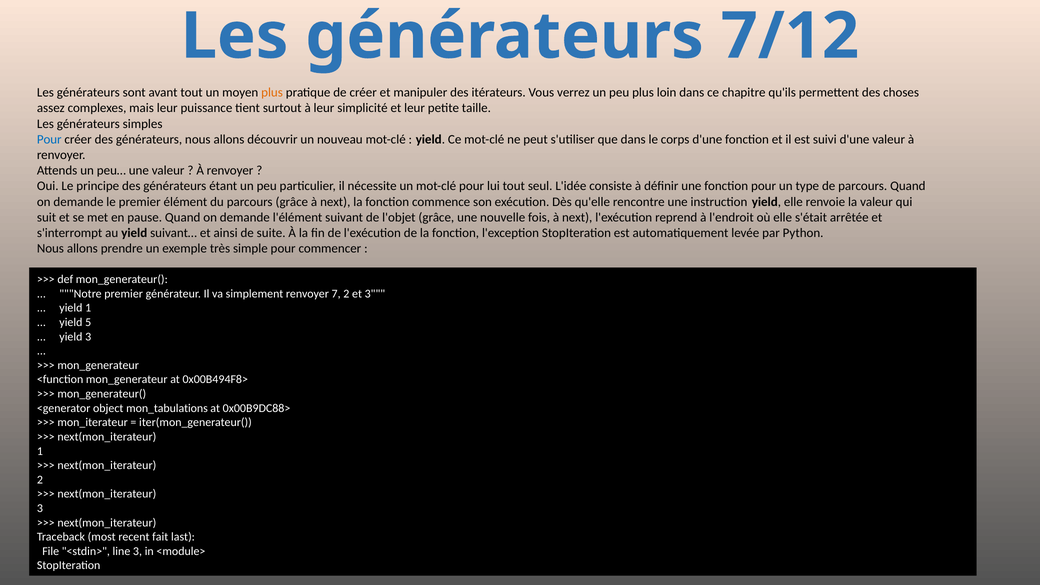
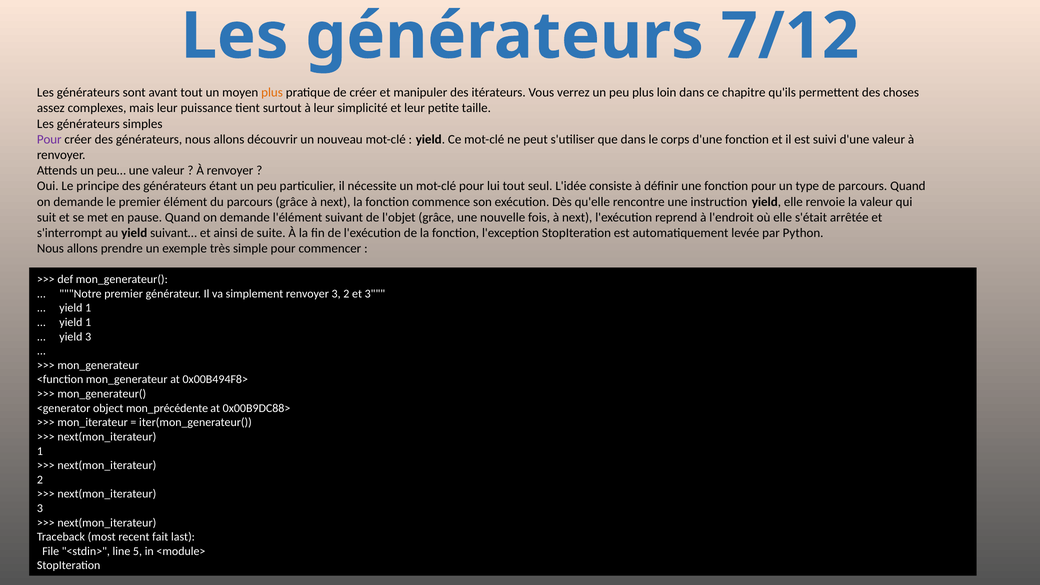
Pour colour: blue -> purple (49, 139)
renvoyer 7: 7 -> 3 (336, 294)
5: 5 -> 1 (88, 322)
mon_tabulations: mon_tabulations -> mon_précédente (167, 408)
line 3: 3 -> 5 (137, 551)
